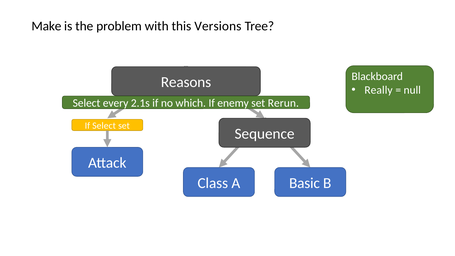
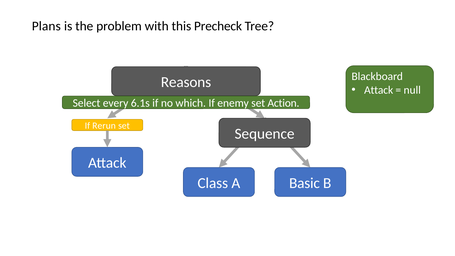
Make: Make -> Plans (46, 26)
Versions: Versions -> Precheck (218, 26)
Really: Really -> Attack (379, 90)
2.1s: 2.1s -> 6.1s (140, 103)
Rerun: Rerun -> Action (283, 103)
If Select: Select -> Rerun (104, 126)
